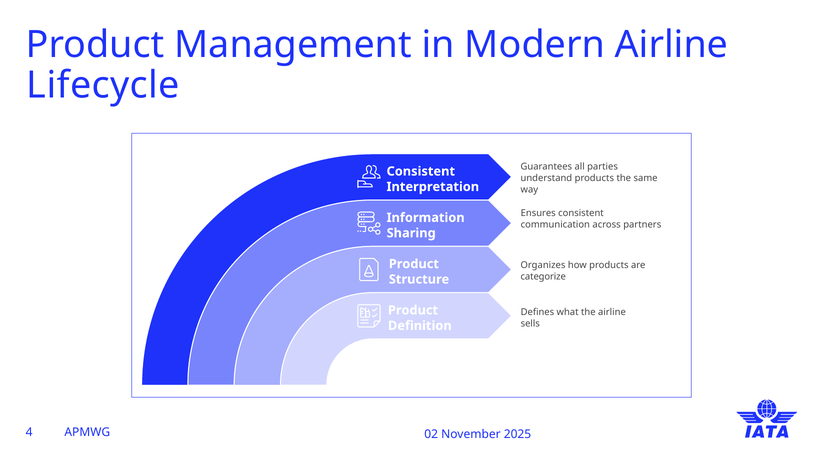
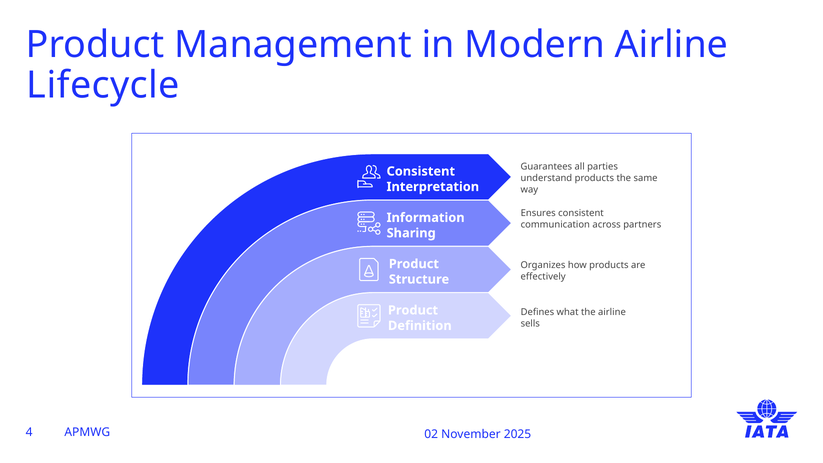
categorize: categorize -> effectively (543, 276)
